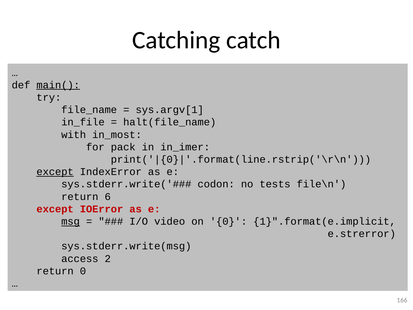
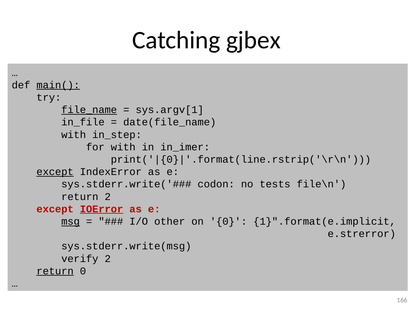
catch: catch -> gjbex (253, 40)
file_name underline: none -> present (89, 110)
halt(file_name: halt(file_name -> date(file_name (170, 122)
in_most: in_most -> in_step (117, 135)
for pack: pack -> with (123, 147)
return 6: 6 -> 2 (108, 196)
IOError underline: none -> present (102, 209)
video: video -> other (170, 221)
access: access -> verify (80, 258)
return underline: none -> present (55, 271)
